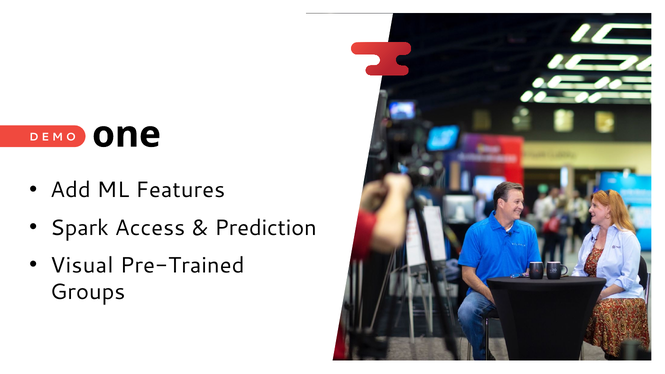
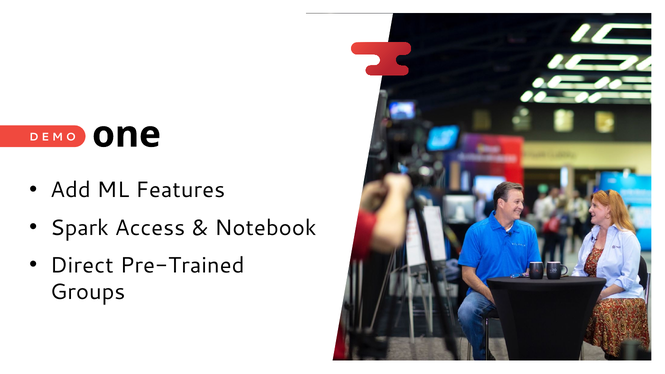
Prediction: Prediction -> Notebook (266, 228)
Visual: Visual -> Direct (82, 265)
